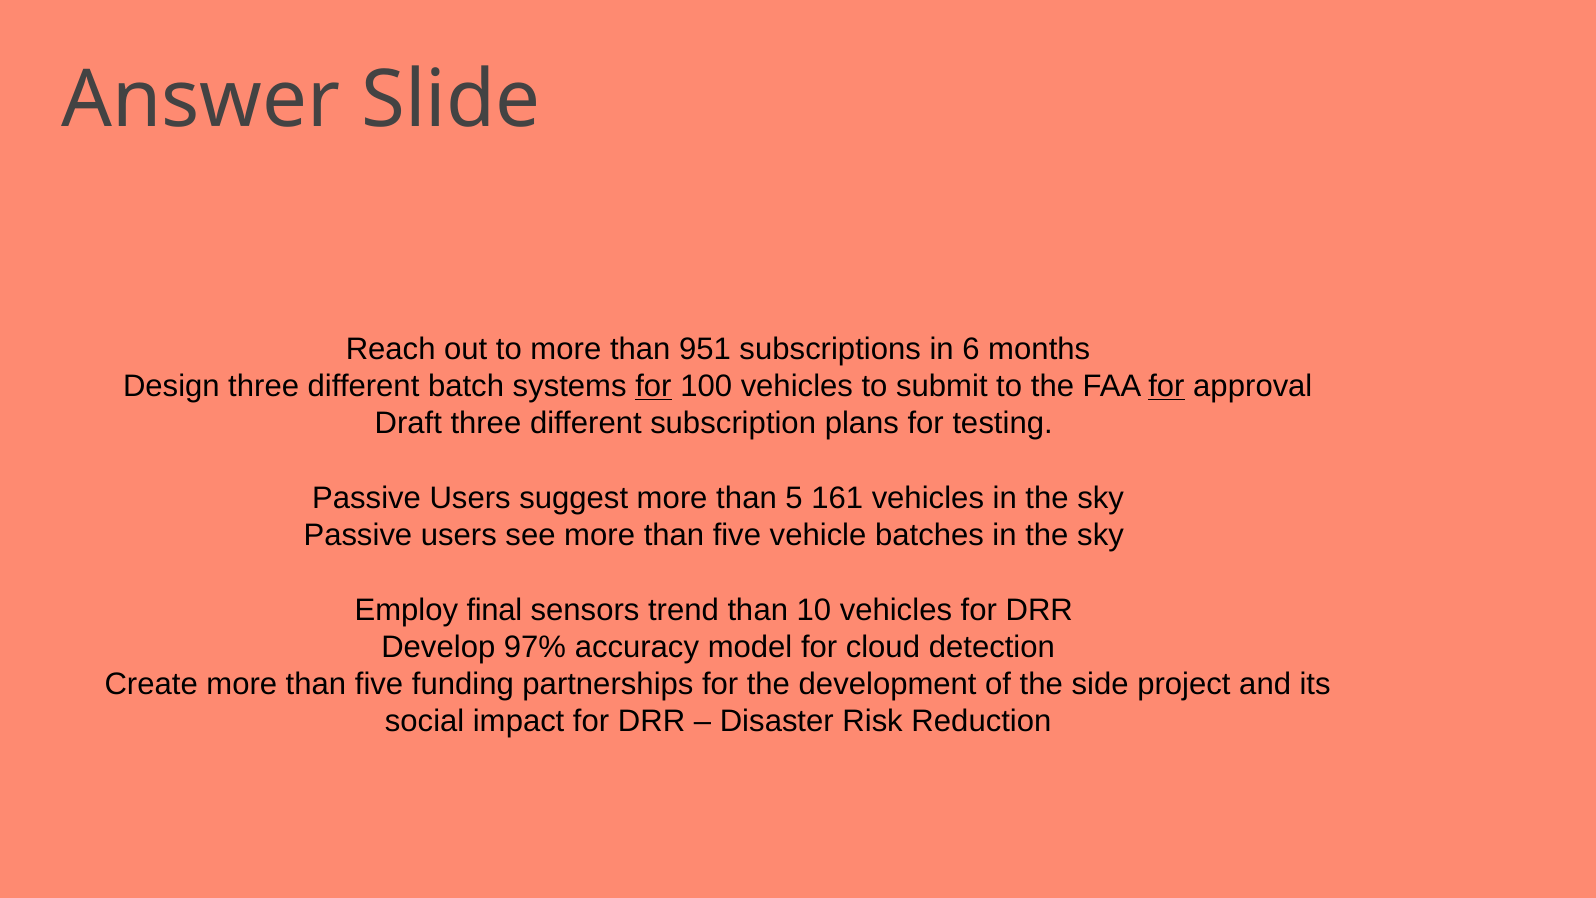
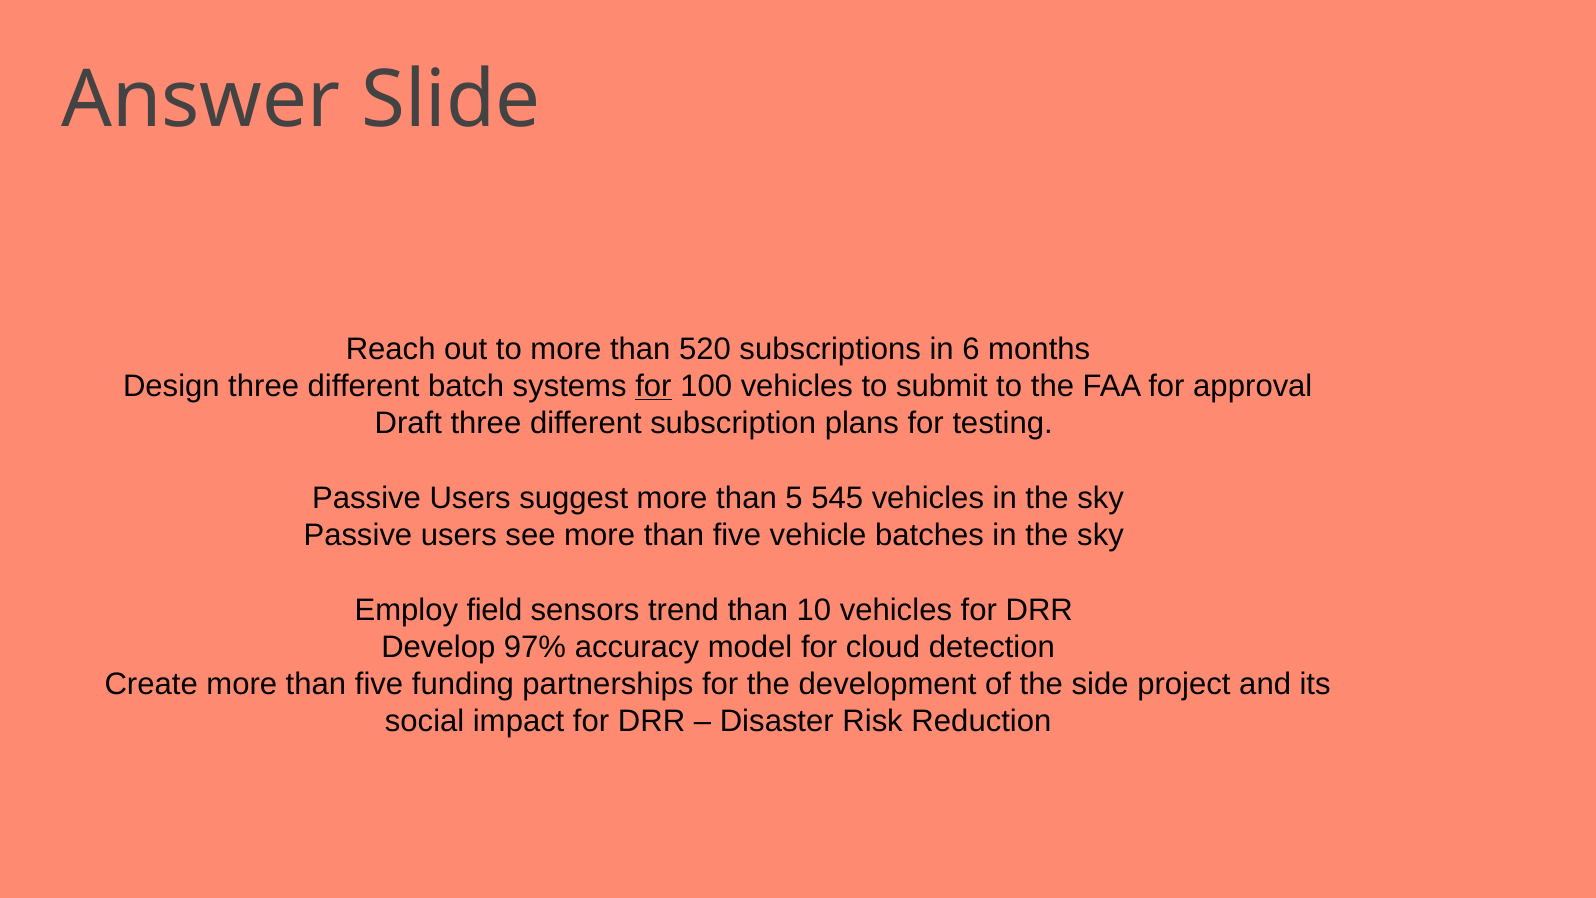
951: 951 -> 520 (705, 349)
for underline: present -> none (1166, 386)
161: 161 -> 545 (837, 498)
final: final -> field (494, 610)
